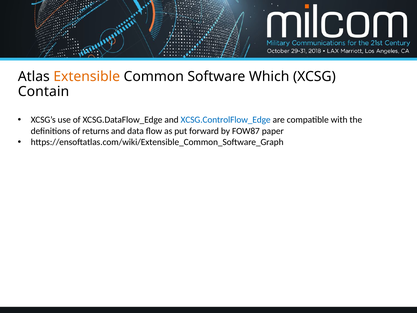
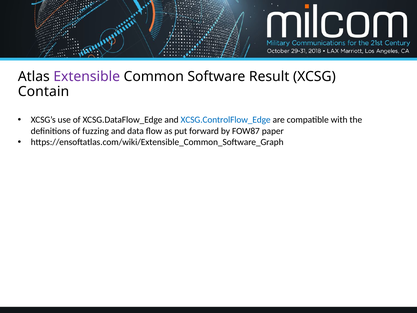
Extensible colour: orange -> purple (87, 77)
Which: Which -> Result (269, 77)
returns: returns -> fuzzing (96, 131)
